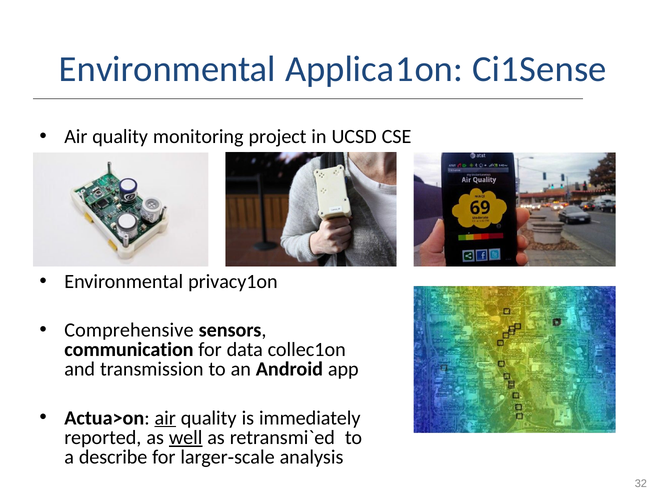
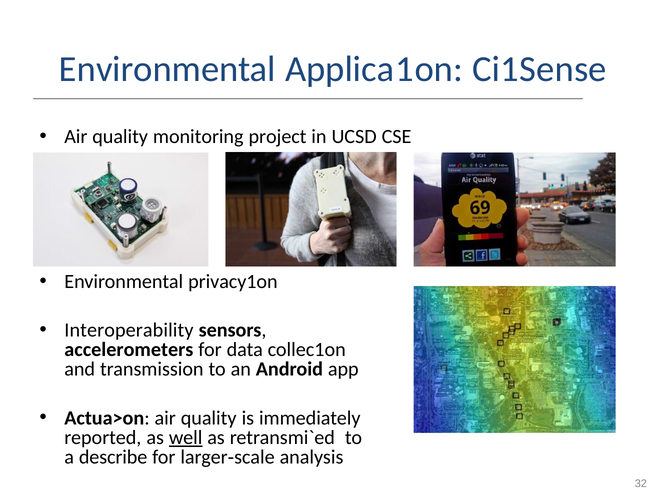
Comprehensive: Comprehensive -> Interoperability (129, 330)
communication: communication -> accelerometers (129, 350)
air underline: present -> none (165, 418)
